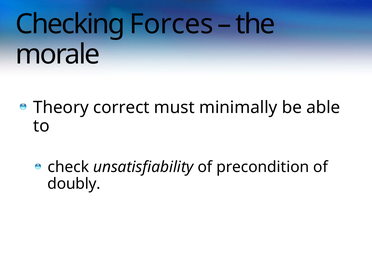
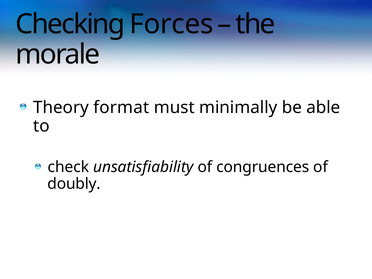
correct: correct -> format (121, 107)
precondition: precondition -> congruences (263, 167)
